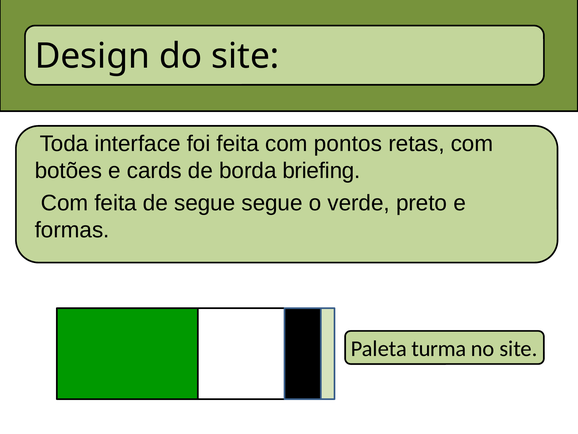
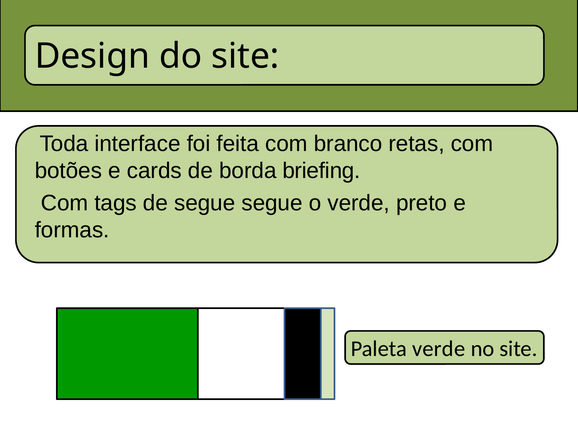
pontos: pontos -> branco (348, 144)
Com feita: feita -> tags (116, 203)
Paleta turma: turma -> verde (439, 348)
